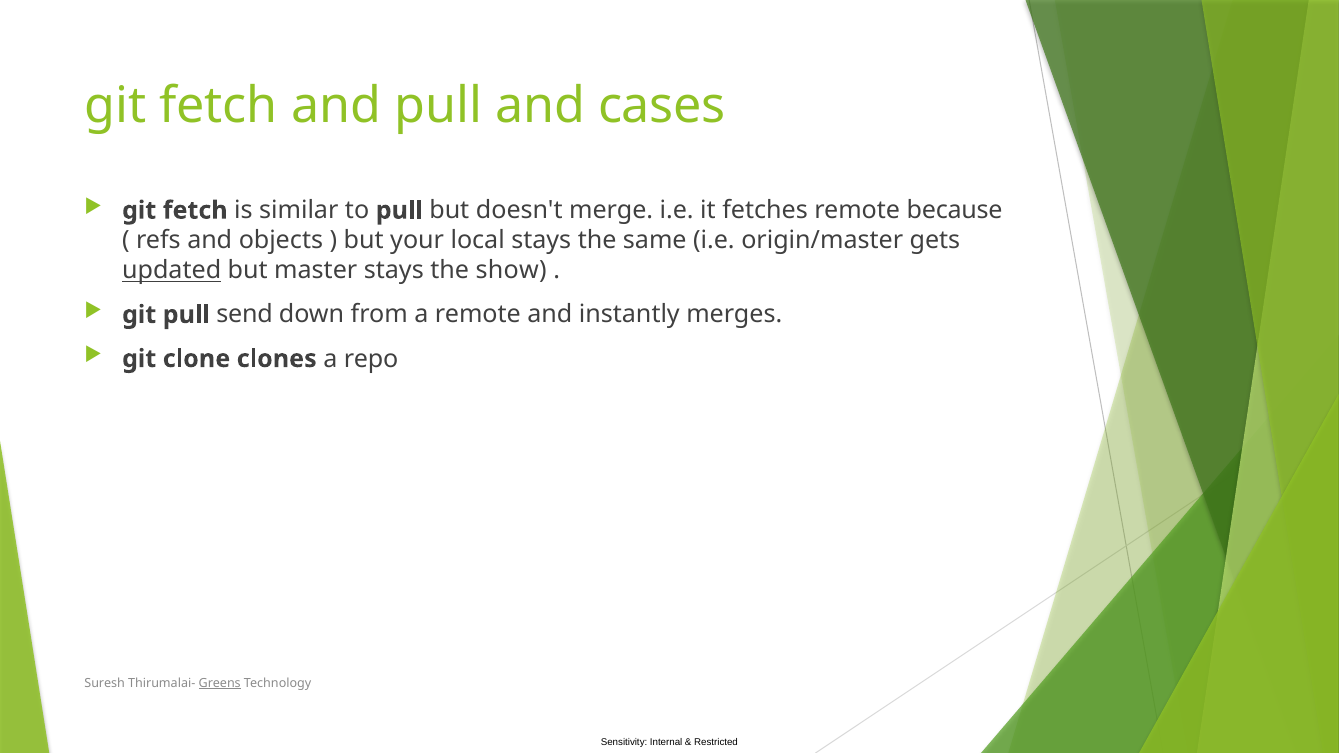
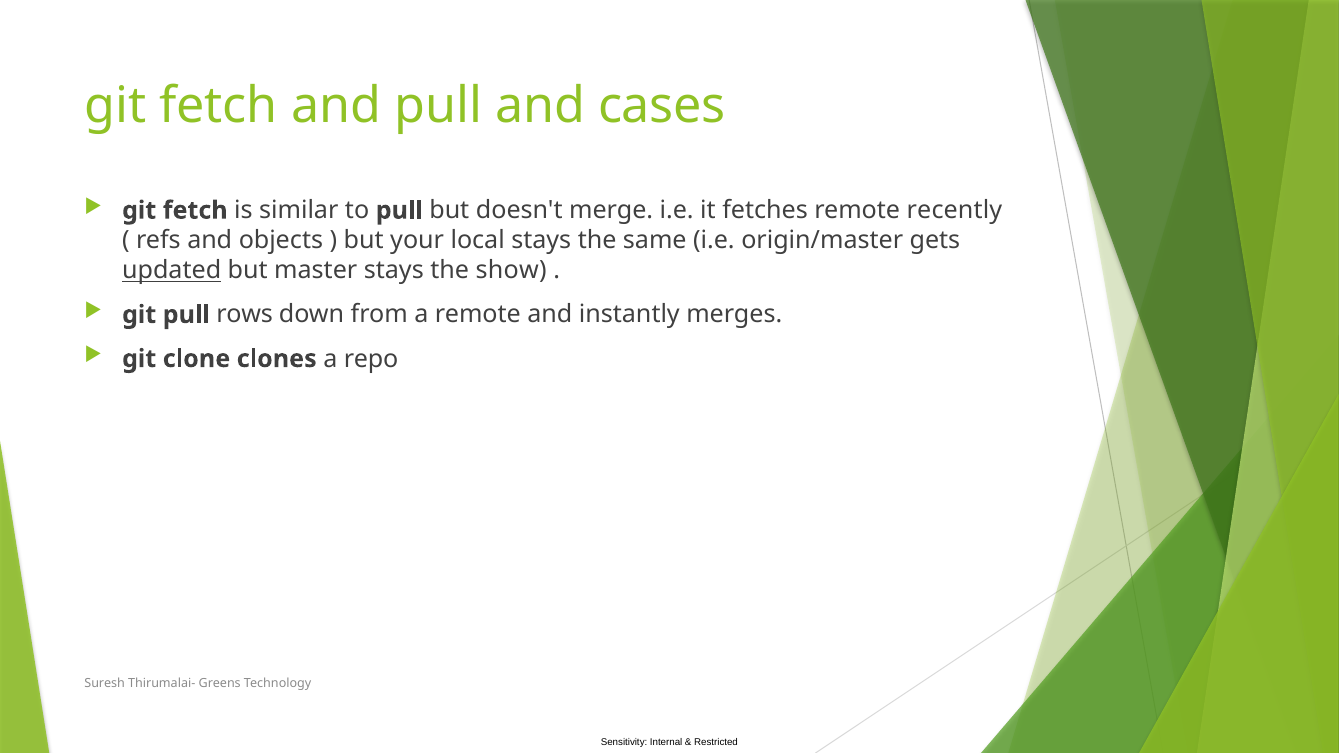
because: because -> recently (954, 210)
send: send -> rows (245, 315)
Greens underline: present -> none (220, 683)
